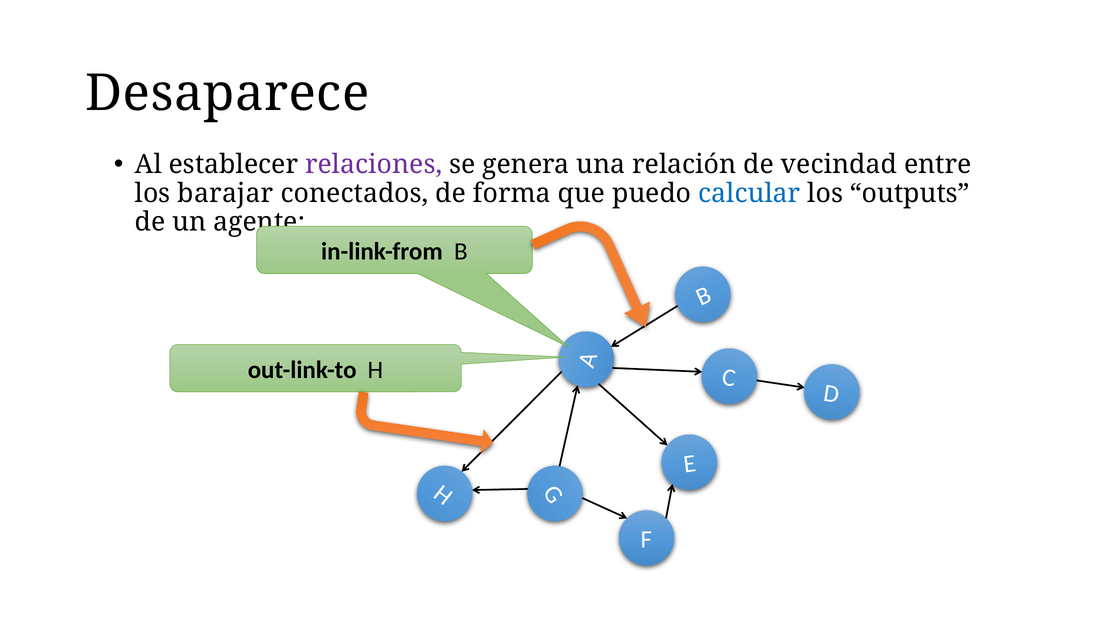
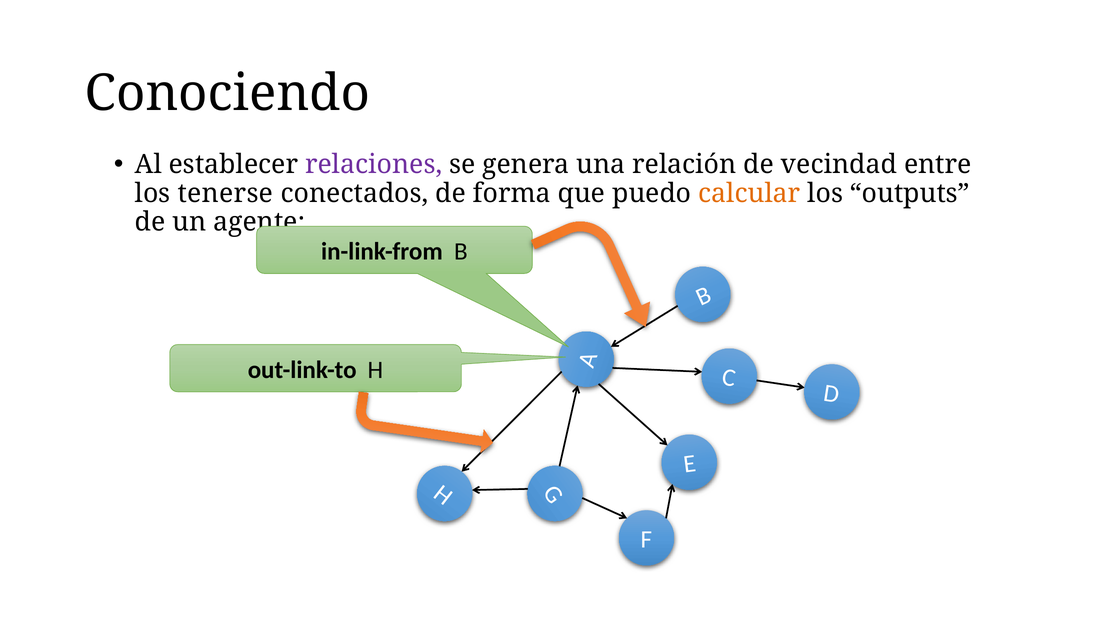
Desaparece: Desaparece -> Conociendo (228, 93)
barajar: barajar -> tenerse (225, 193)
calcular colour: blue -> orange (749, 193)
